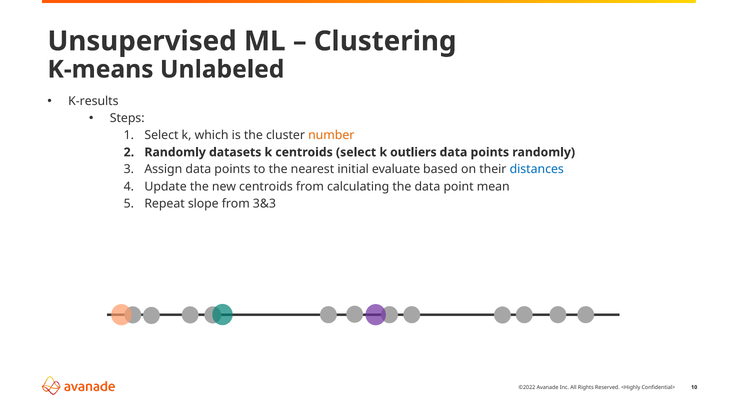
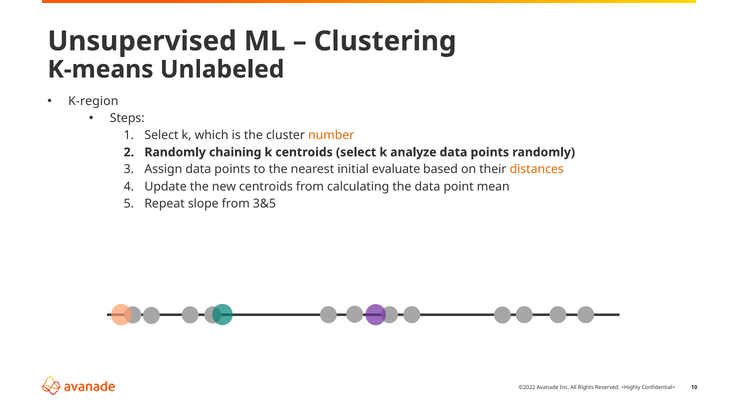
K-results: K-results -> K-region (93, 101)
datasets: datasets -> chaining (235, 153)
outliers: outliers -> analyze (413, 153)
distances colour: blue -> orange (537, 170)
3&3: 3&3 -> 3&5 (264, 204)
